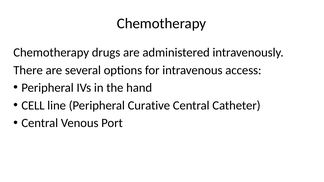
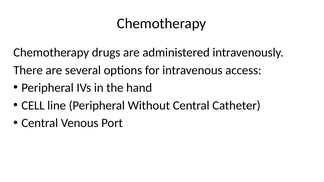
Curative: Curative -> Without (149, 106)
